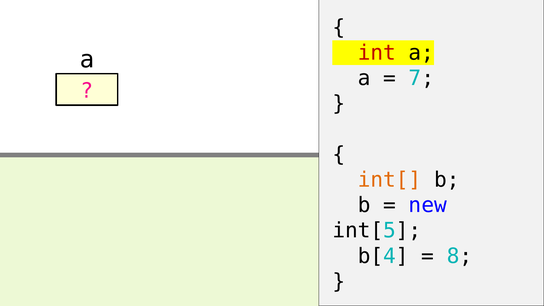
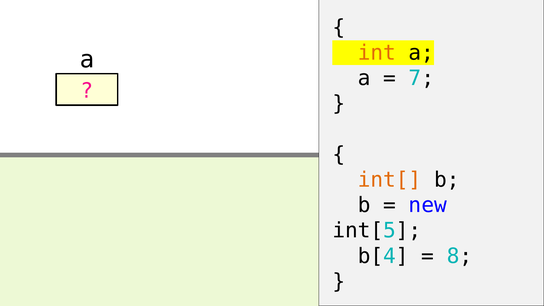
int colour: red -> orange (377, 53)
